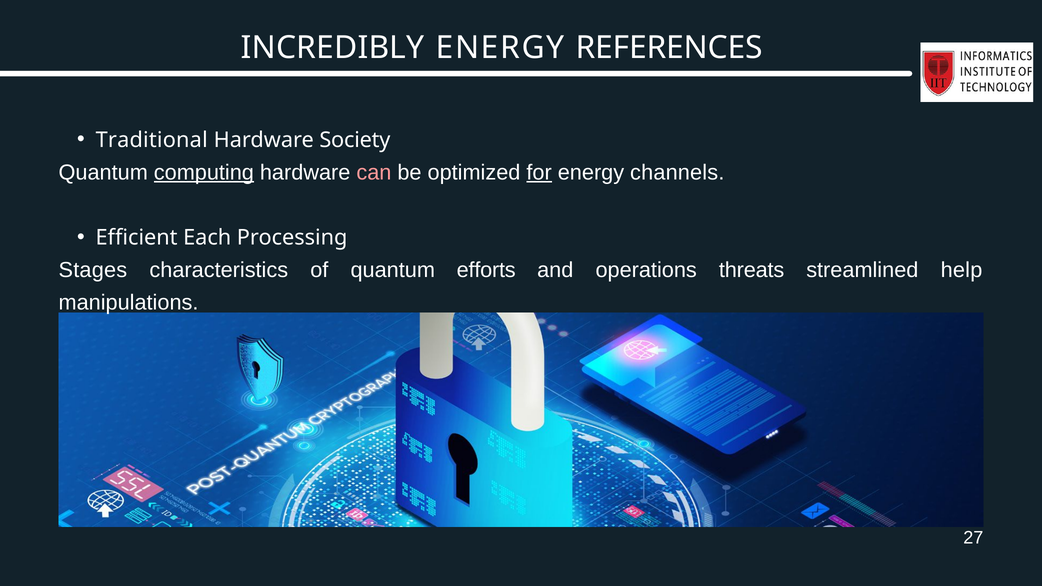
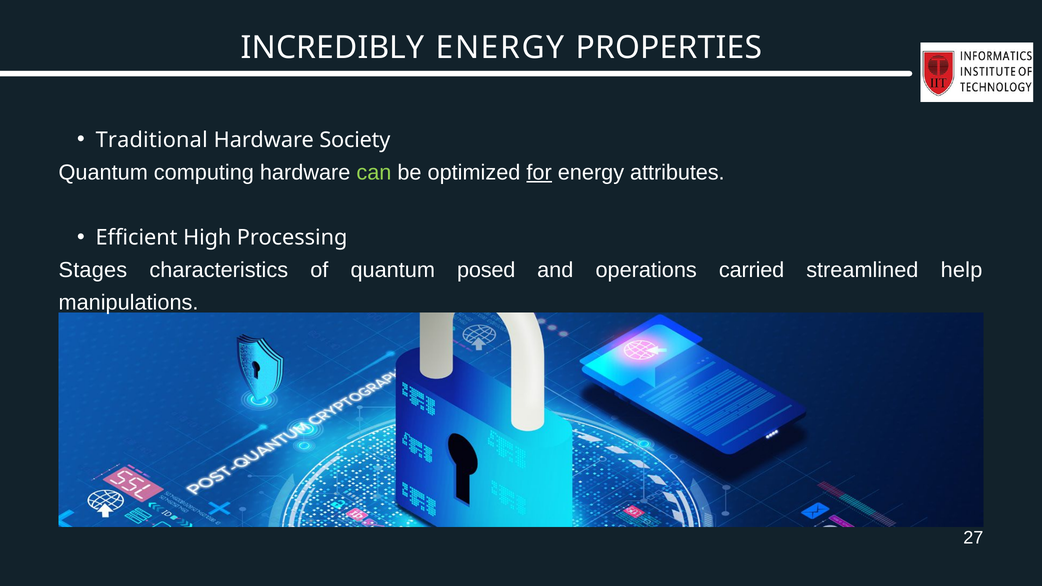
REFERENCES: REFERENCES -> PROPERTIES (669, 48)
computing underline: present -> none (204, 173)
can colour: pink -> light green (374, 173)
channels: channels -> attributes (677, 173)
Each: Each -> High (207, 238)
efforts: efforts -> posed (486, 270)
threats: threats -> carried (752, 270)
